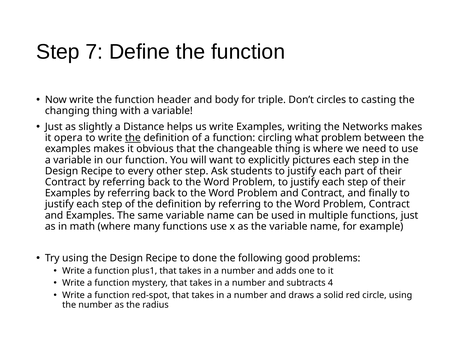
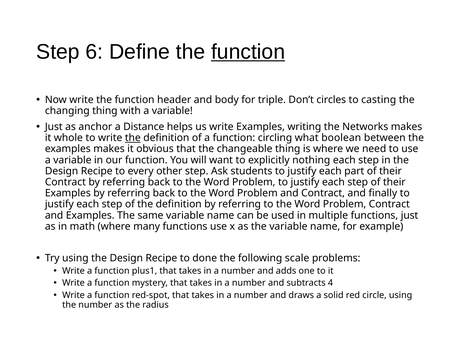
7: 7 -> 6 (94, 52)
function underline: none -> present (248, 52)
slightly: slightly -> anchor (95, 127)
opera: opera -> whole (68, 138)
what problem: problem -> boolean (341, 138)
pictures: pictures -> nothing (311, 160)
good: good -> scale (297, 258)
